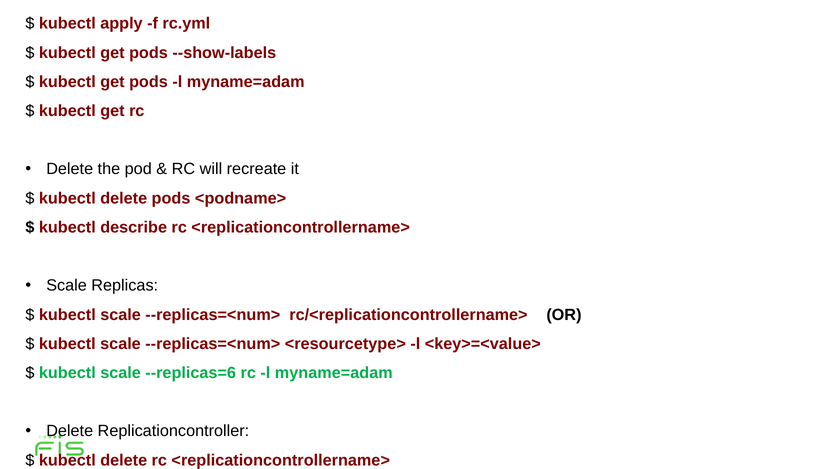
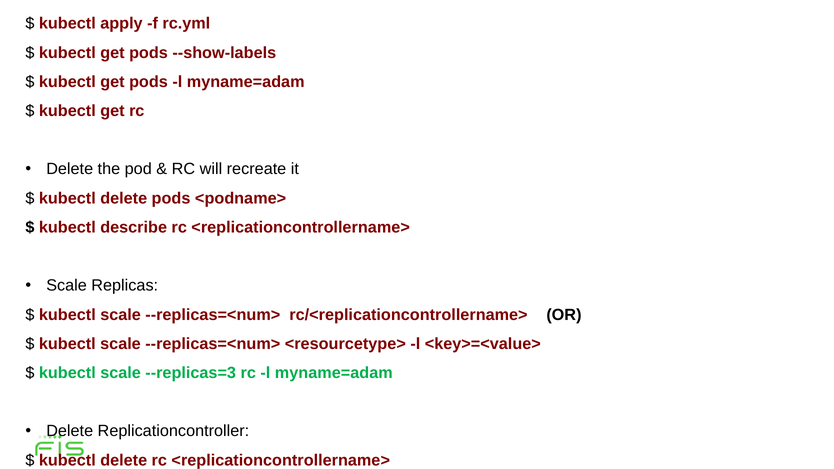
--replicas=6: --replicas=6 -> --replicas=3 (191, 373)
